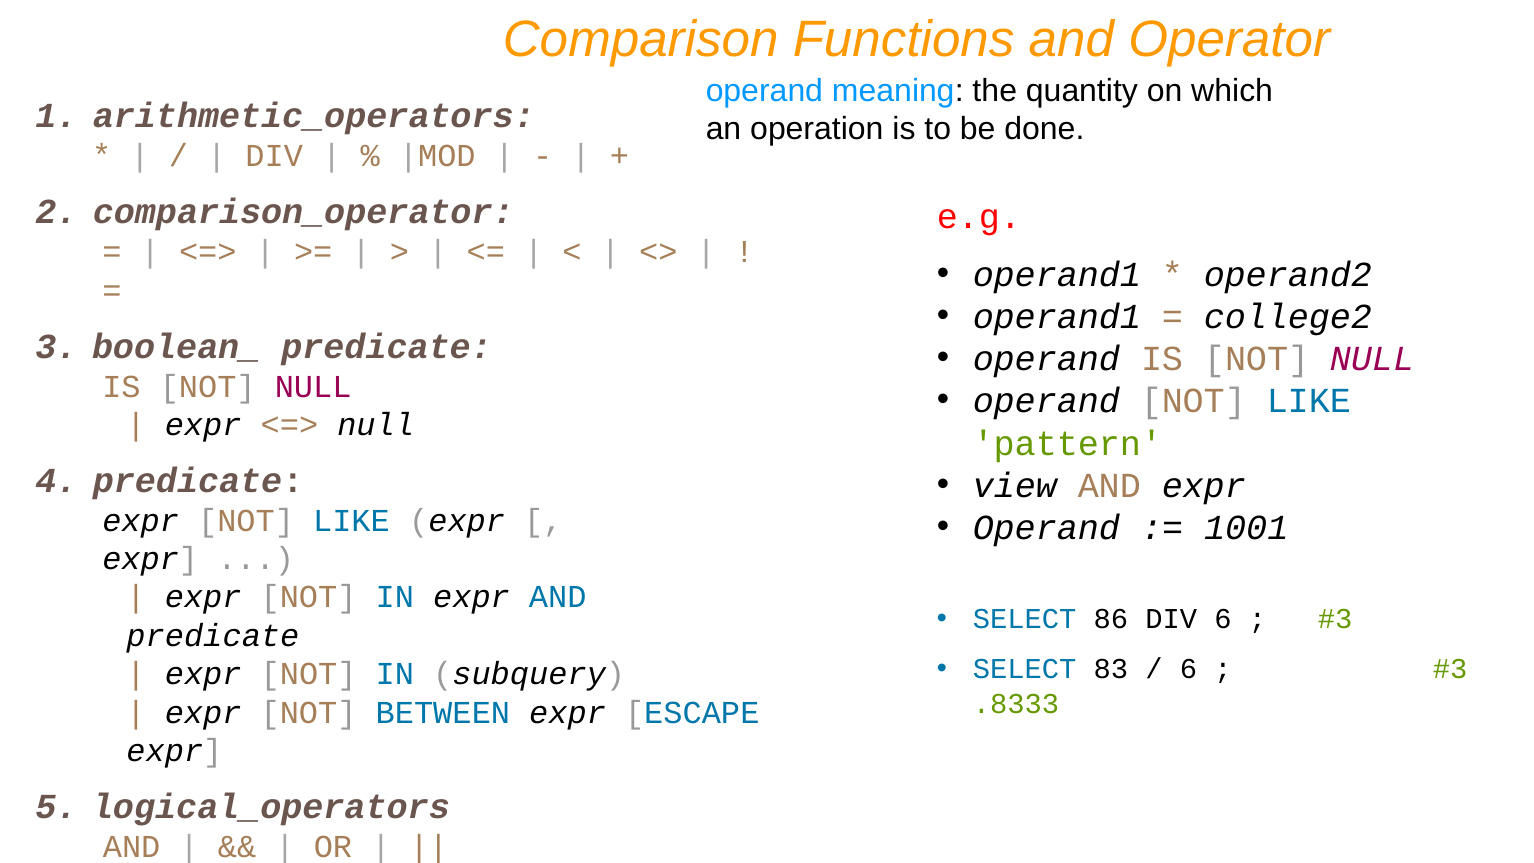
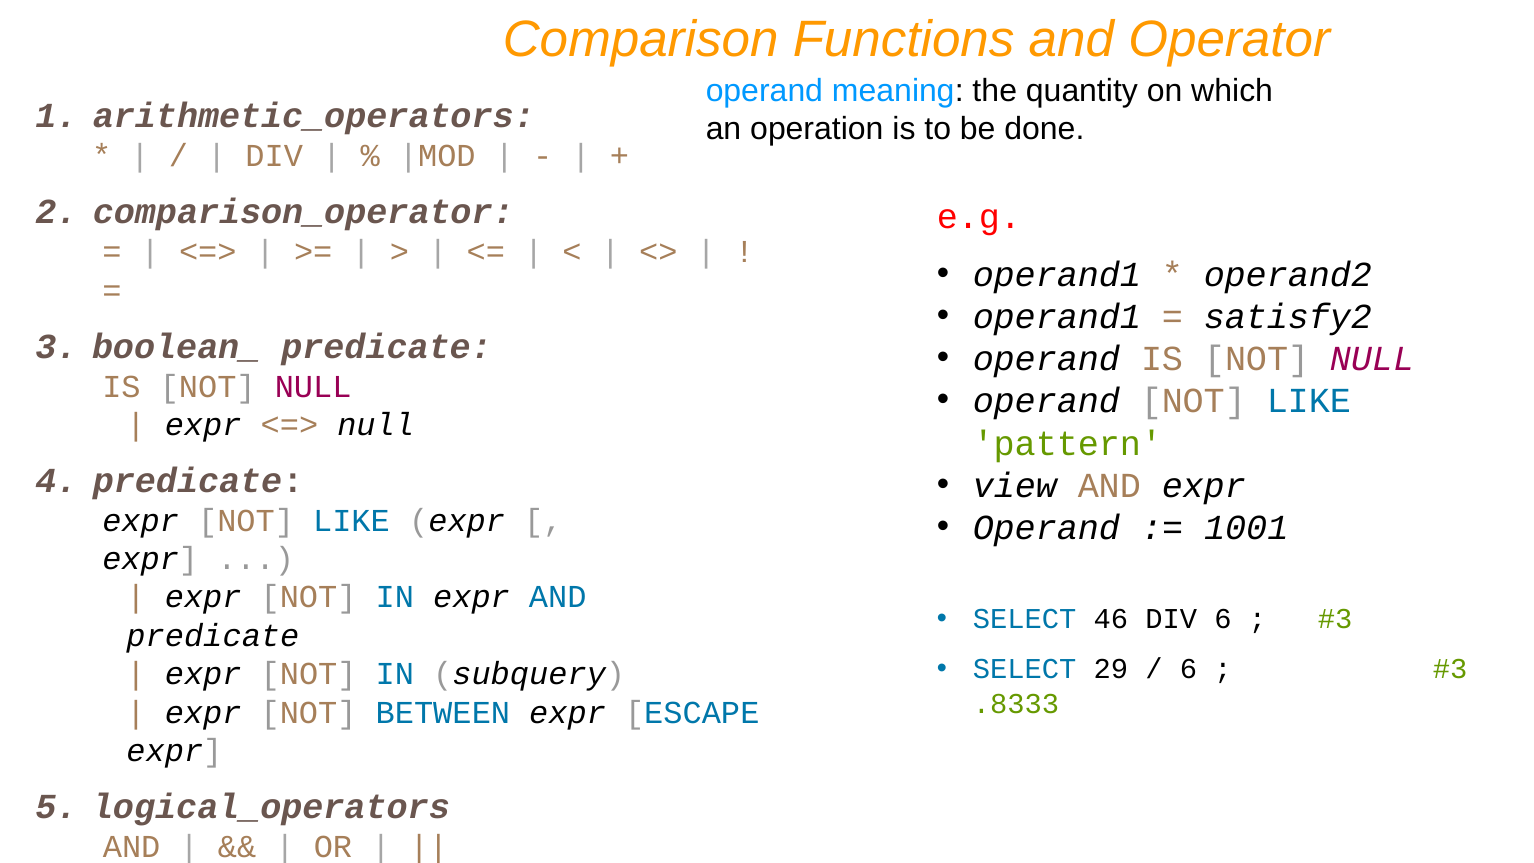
college2: college2 -> satisfy2 (1288, 317)
86: 86 -> 46 (1111, 619)
83: 83 -> 29 (1111, 669)
